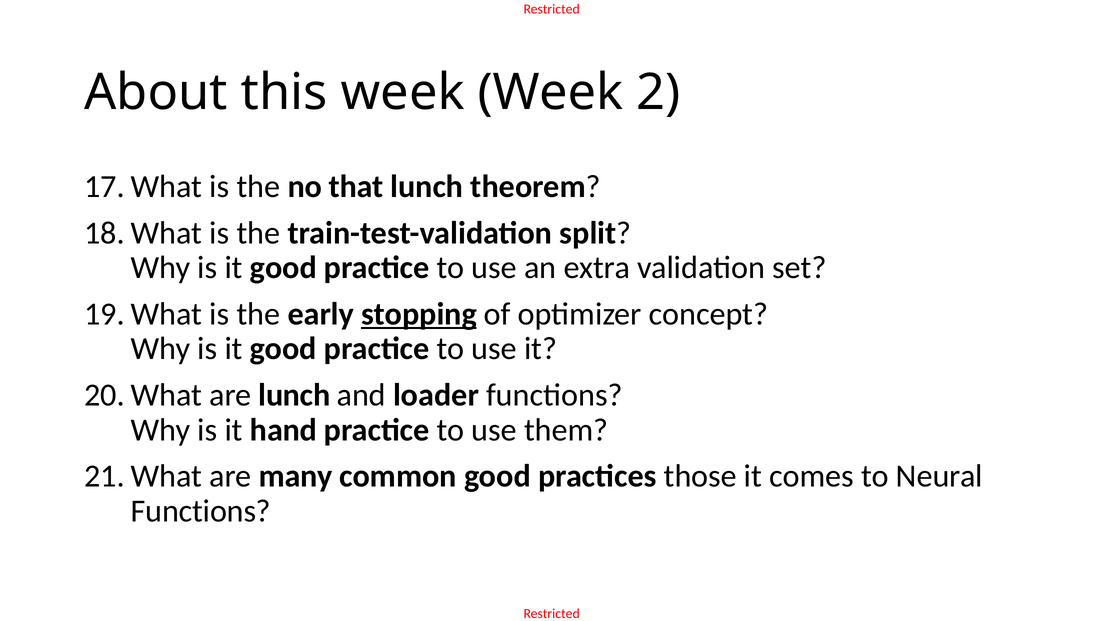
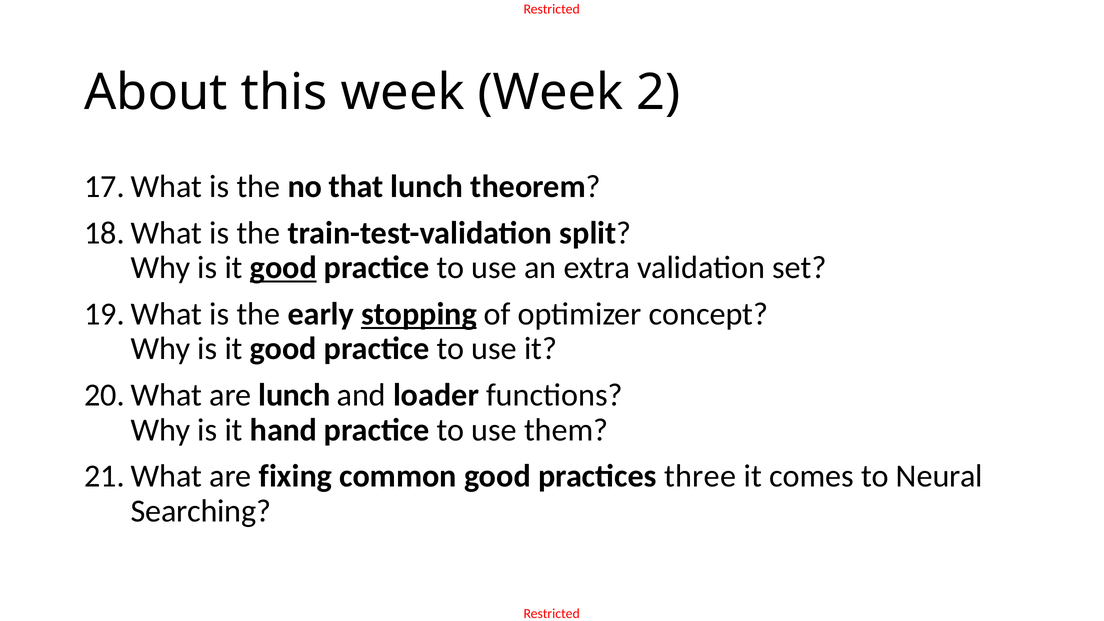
good underline: none -> present (283, 268)
many: many -> fixing (295, 476)
those: those -> three (700, 476)
Functions: Functions -> Searching (201, 511)
